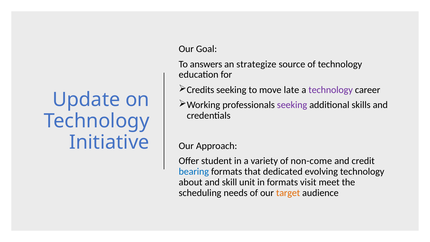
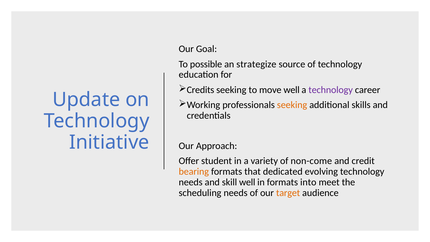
answers: answers -> possible (206, 64)
move late: late -> well (292, 90)
seeking colour: purple -> orange (292, 105)
bearing colour: blue -> orange (194, 172)
about: about -> needs (191, 182)
skill unit: unit -> well (247, 182)
visit: visit -> into (308, 182)
